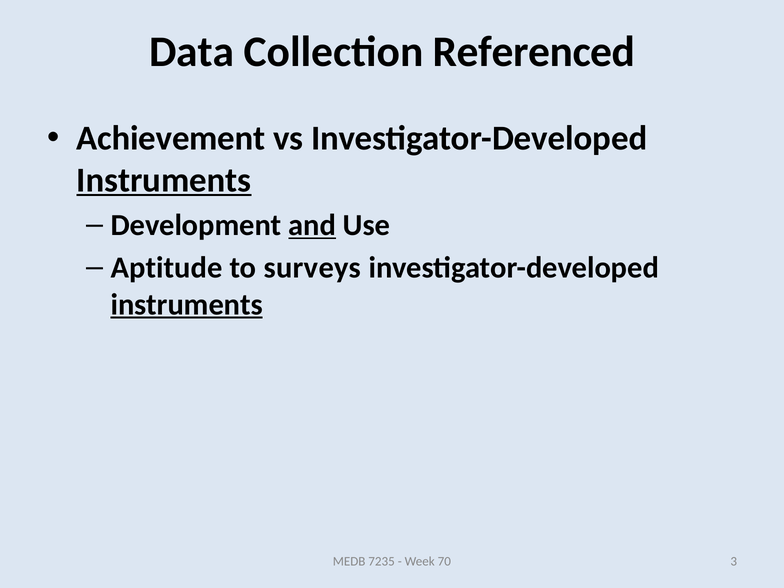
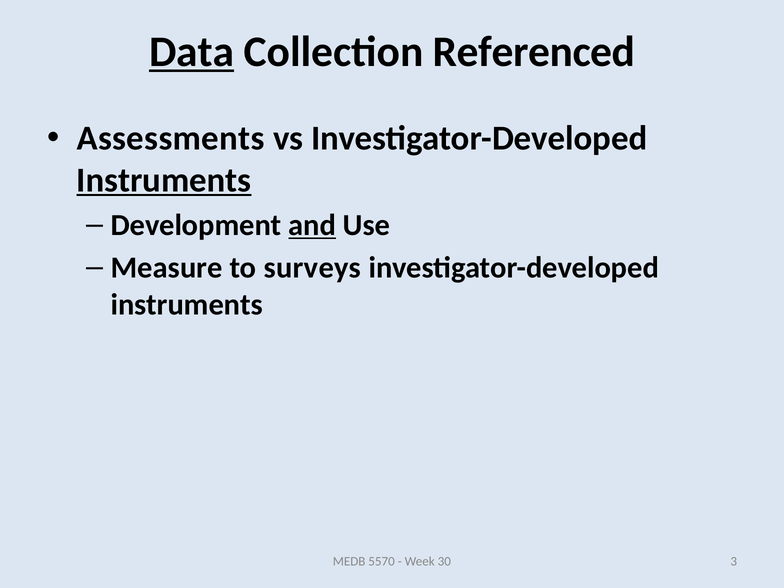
Data underline: none -> present (192, 52)
Achievement: Achievement -> Assessments (171, 138)
Aptitude: Aptitude -> Measure (167, 268)
instruments underline: present -> none (187, 304)
7235: 7235 -> 5570 (382, 562)
70: 70 -> 30 (444, 562)
